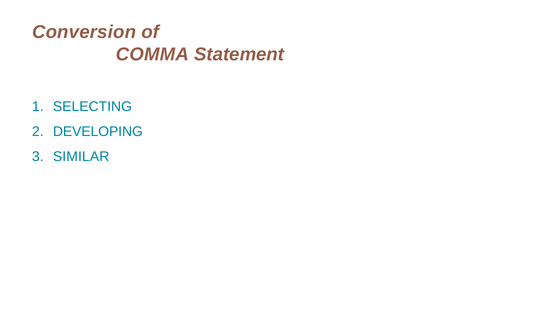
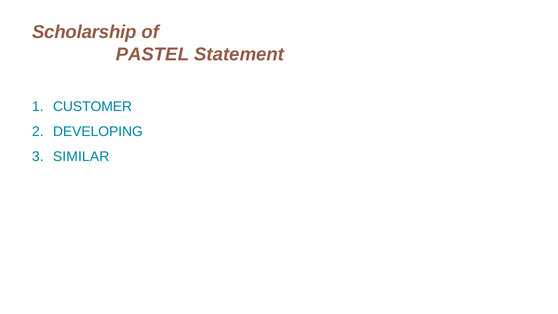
Conversion: Conversion -> Scholarship (84, 32)
COMMA: COMMA -> PASTEL (152, 54)
SELECTING: SELECTING -> CUSTOMER (92, 106)
